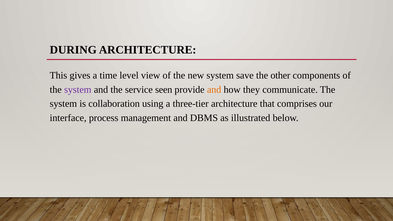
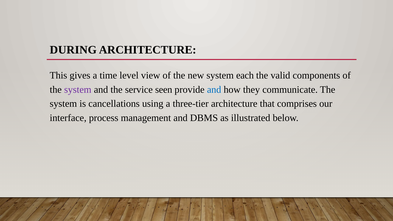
save: save -> each (245, 75)
other: other -> valid (280, 75)
and colour: orange -> blue (214, 90)
collaboration: collaboration -> cancellations (114, 104)
